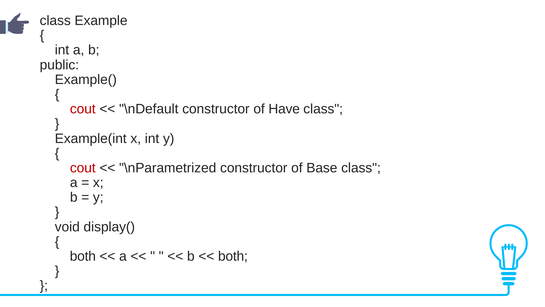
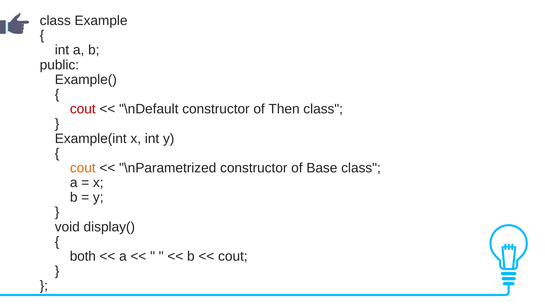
Have: Have -> Then (284, 109)
cout colour: red -> orange (83, 168)
both: both -> cout (233, 256)
